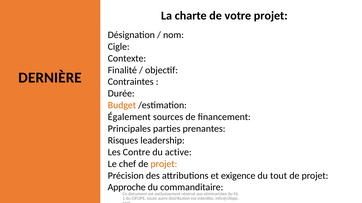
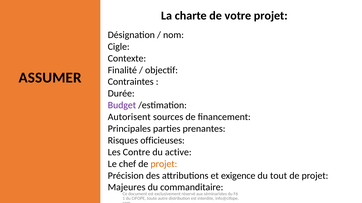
DERNIÈRE: DERNIÈRE -> ASSUMER (50, 78)
Budget colour: orange -> purple (122, 106)
Également: Également -> Autorisent (129, 117)
leadership: leadership -> officieuses (163, 141)
Approche: Approche -> Majeures (127, 188)
